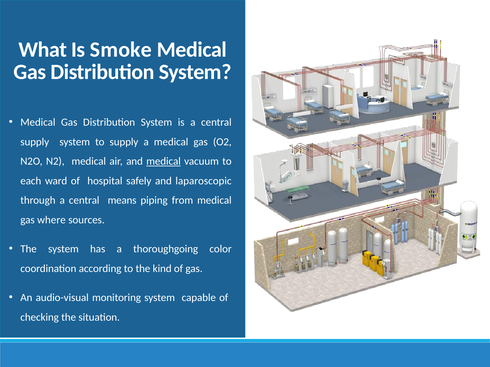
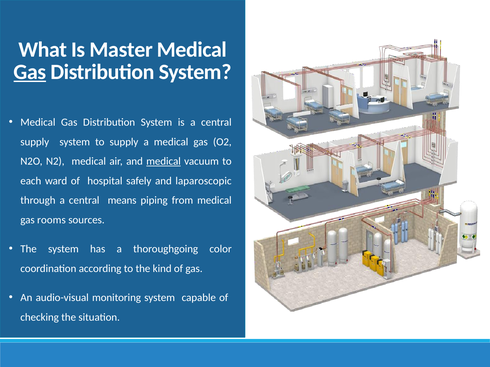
Smoke: Smoke -> Master (121, 50)
Gas underline: none -> present (30, 72)
where: where -> rooms (51, 220)
